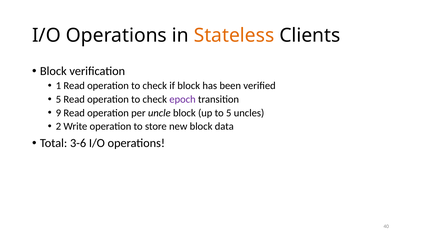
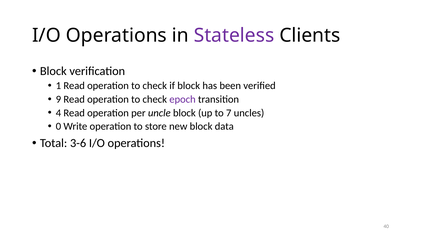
Stateless colour: orange -> purple (234, 35)
5: 5 -> 9 (58, 99)
9: 9 -> 4 (58, 113)
to 5: 5 -> 7 (229, 113)
2: 2 -> 0 (58, 126)
